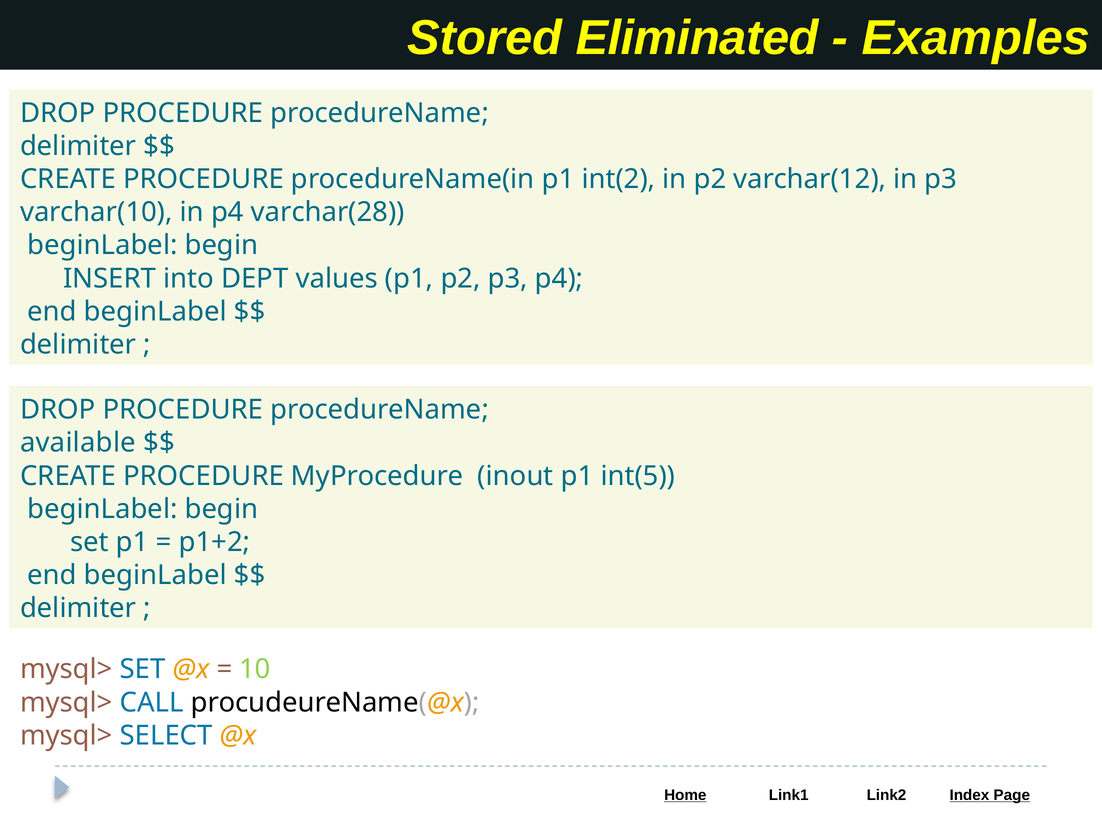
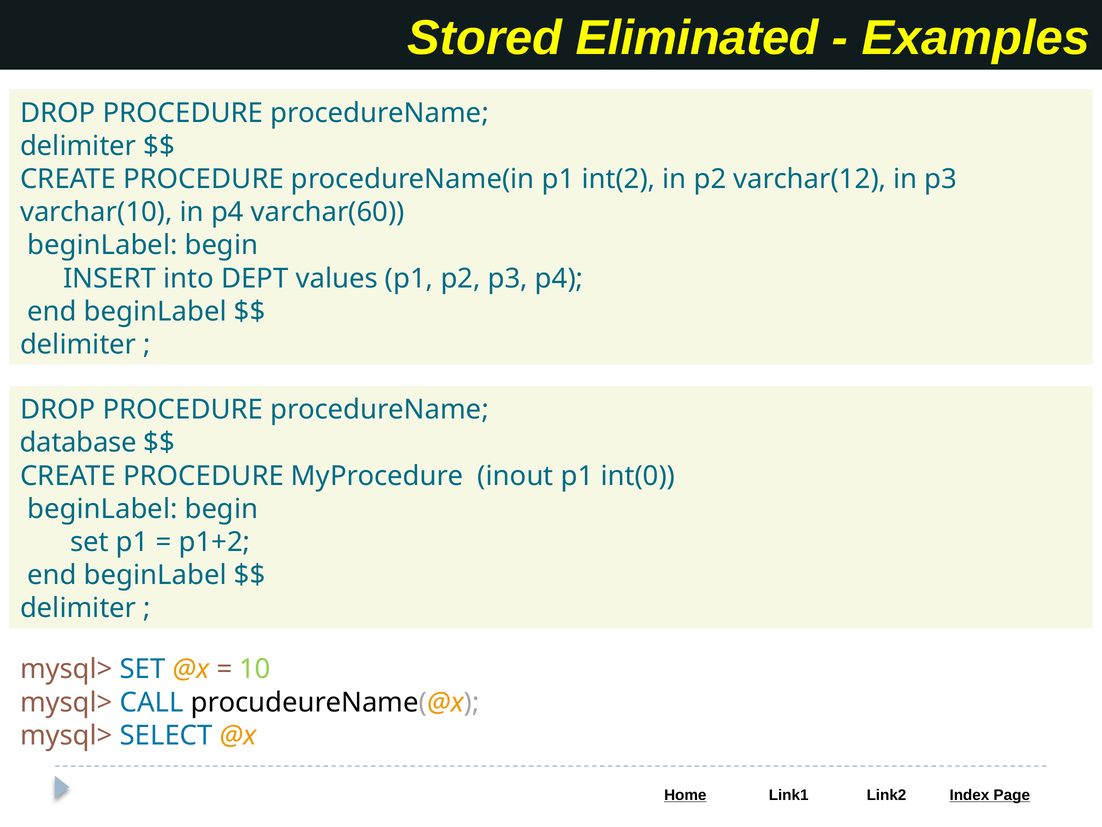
varchar(28: varchar(28 -> varchar(60 (328, 212)
available: available -> database (78, 443)
int(5: int(5 -> int(0 (638, 476)
